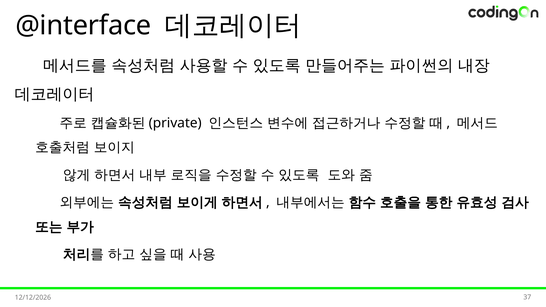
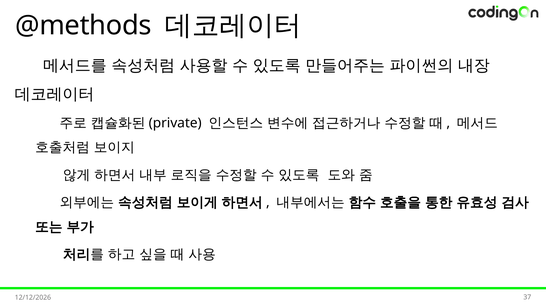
@interface: @interface -> @methods (83, 25)
